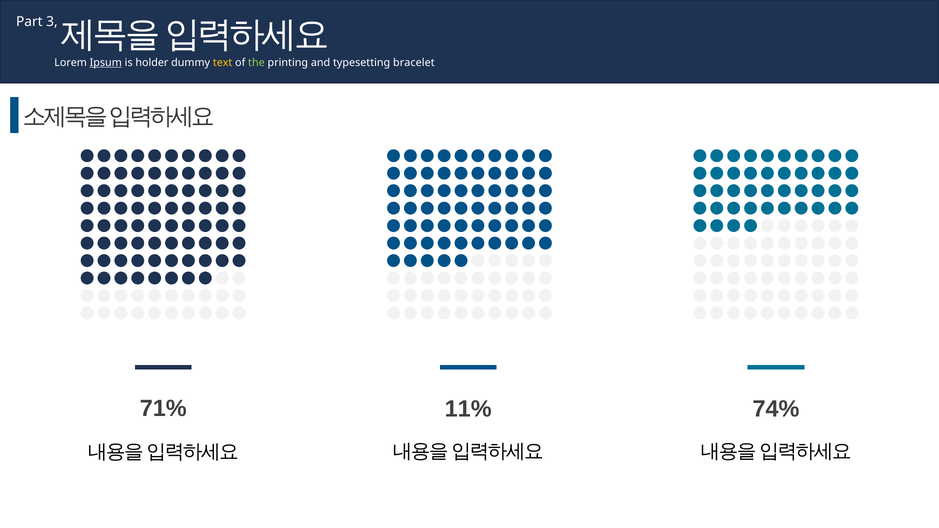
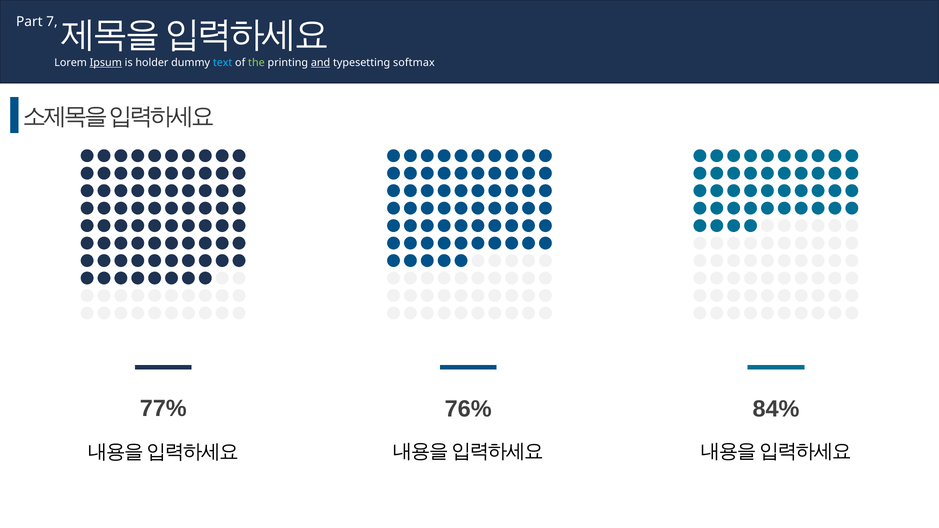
3: 3 -> 7 (52, 22)
text colour: yellow -> light blue (223, 63)
and underline: none -> present (321, 63)
bracelet: bracelet -> softmax (414, 63)
71%: 71% -> 77% (163, 409)
11%: 11% -> 76% (468, 409)
74%: 74% -> 84% (776, 409)
